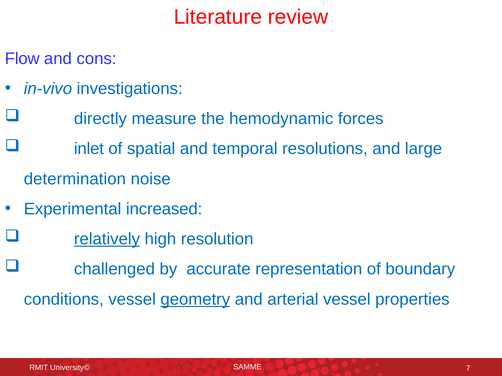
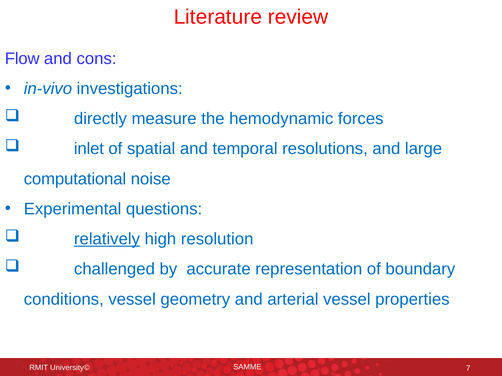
determination: determination -> computational (75, 179)
increased: increased -> questions (164, 209)
geometry underline: present -> none (195, 300)
